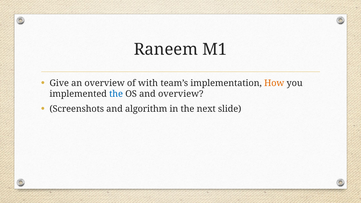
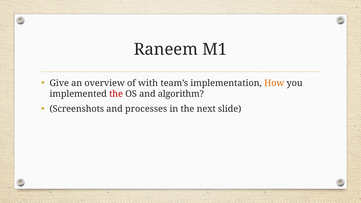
the colour: blue -> red (116, 94)
and overview: overview -> algorithm (181, 94)
algorithm: algorithm -> processes (146, 109)
